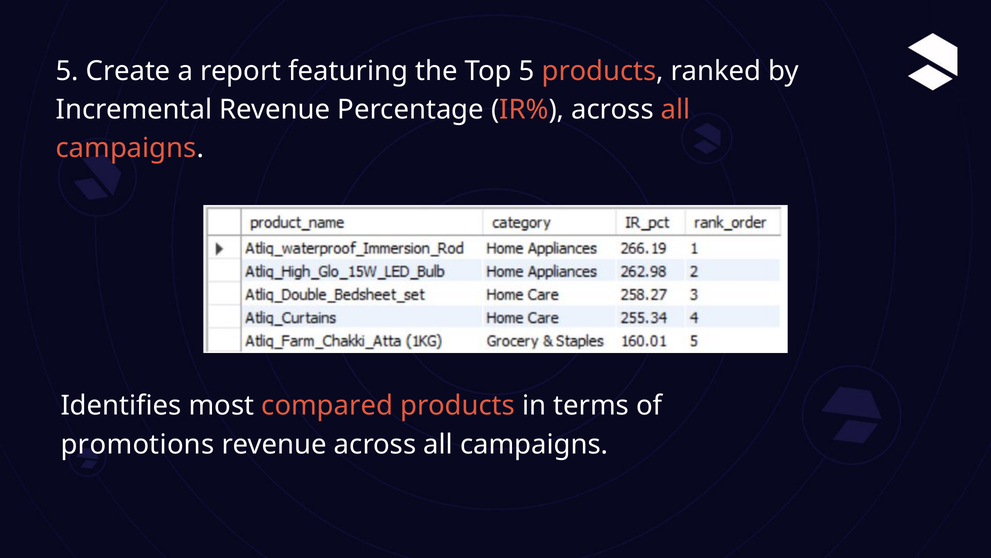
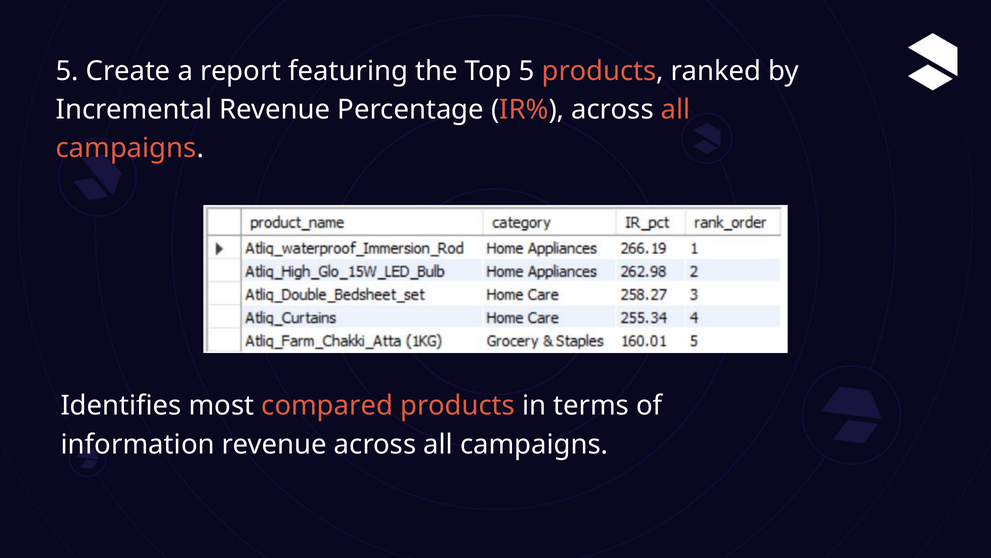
promotions: promotions -> information (138, 444)
